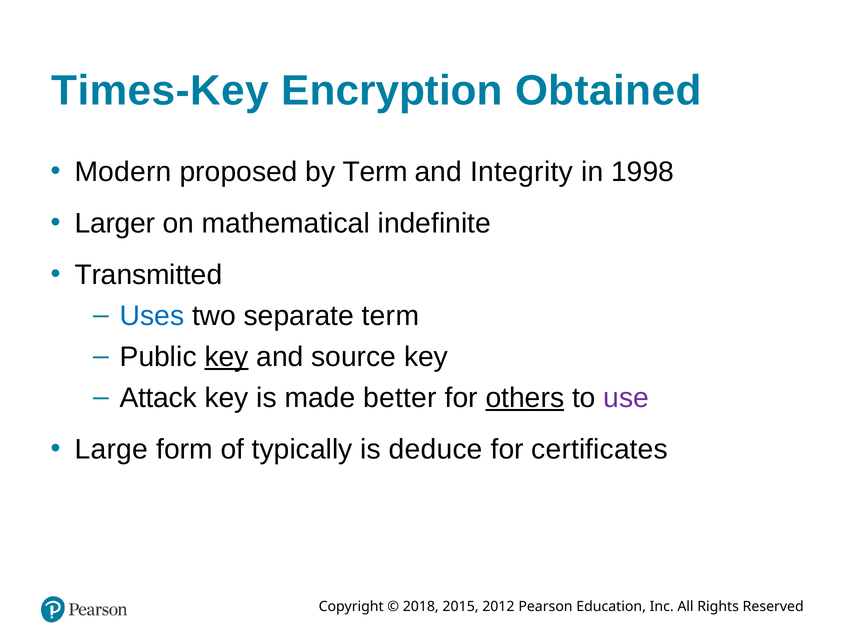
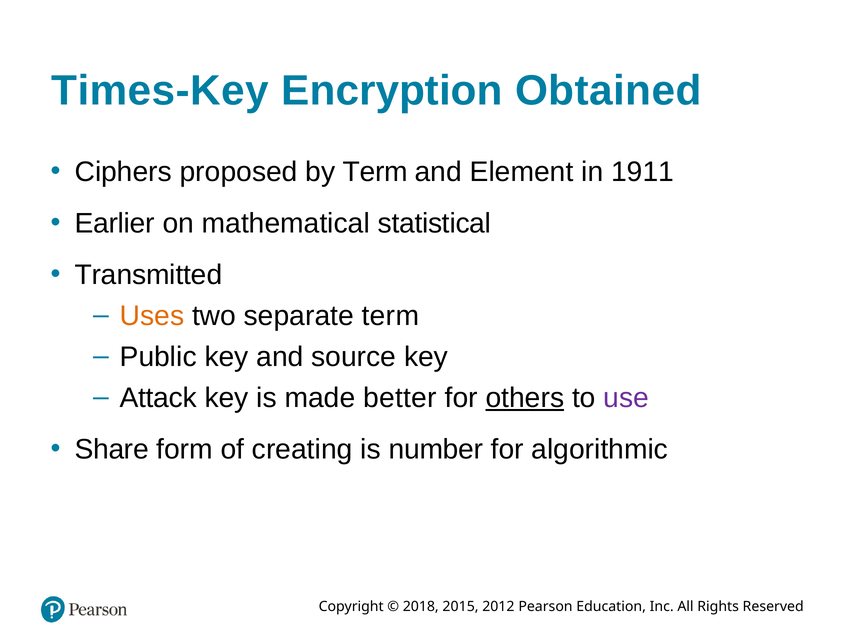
Modern: Modern -> Ciphers (123, 172)
Integrity: Integrity -> Element (522, 172)
1998: 1998 -> 1911 (643, 172)
Larger: Larger -> Earlier (115, 223)
indefinite: indefinite -> statistical (434, 223)
Uses colour: blue -> orange (152, 316)
key underline: present -> none (227, 357)
Large: Large -> Share (112, 449)
typically: typically -> creating (302, 449)
deduce: deduce -> number (436, 449)
certificates: certificates -> algorithmic (600, 449)
